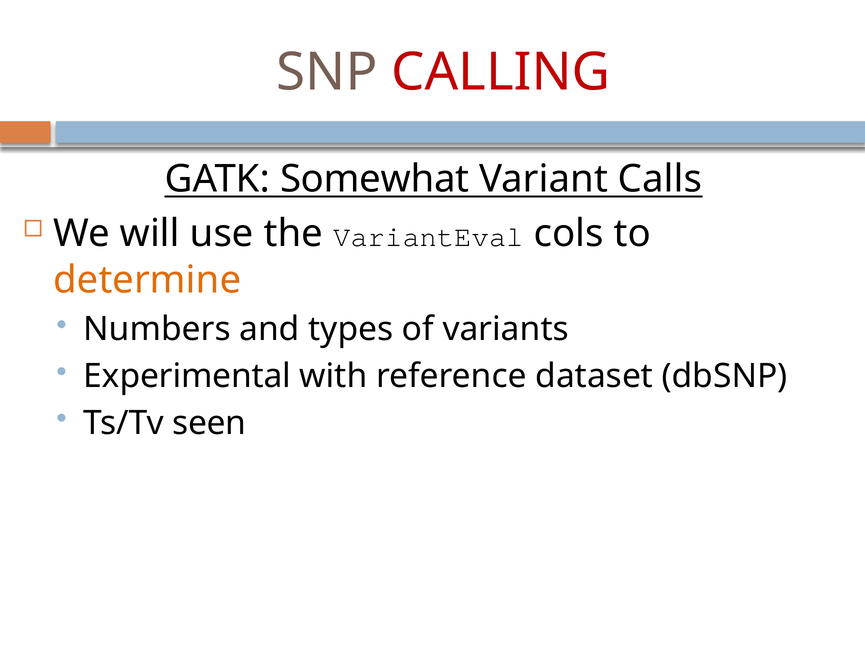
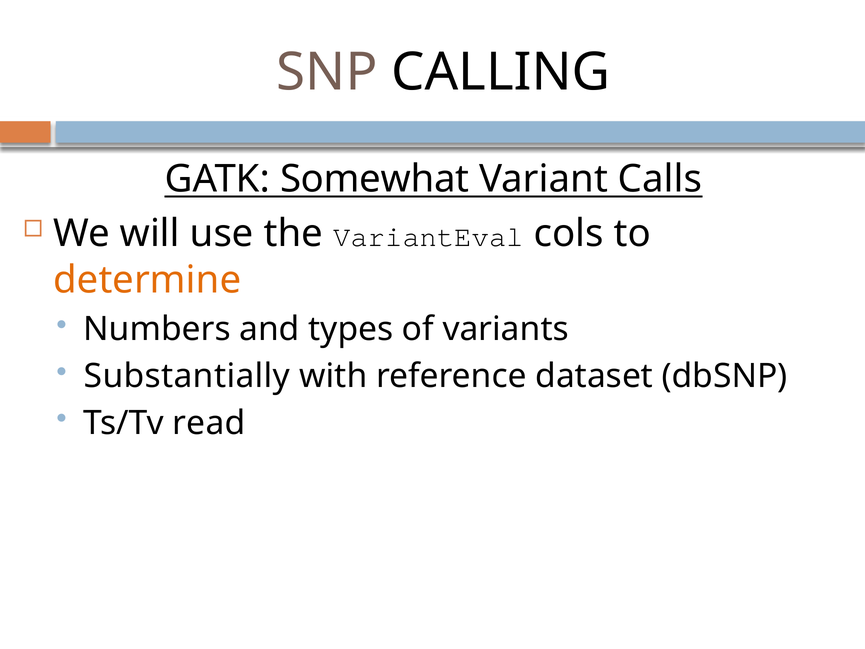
CALLING colour: red -> black (501, 72)
Experimental: Experimental -> Substantially (187, 376)
seen: seen -> read (209, 423)
